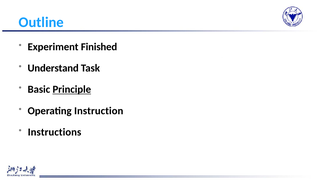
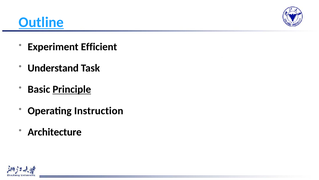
Outline underline: none -> present (41, 22)
Finished: Finished -> Efficient (99, 47)
Instructions: Instructions -> Architecture (55, 132)
